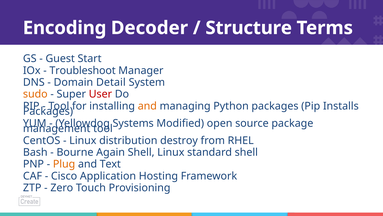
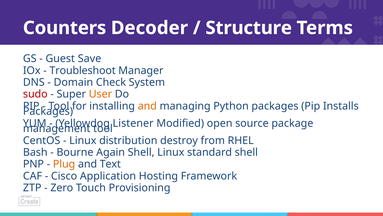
Encoding: Encoding -> Counters (65, 28)
Start: Start -> Save (90, 58)
Detail: Detail -> Check (111, 82)
sudo colour: orange -> red (35, 94)
User colour: red -> orange (100, 94)
Systems: Systems -> Listener (133, 123)
